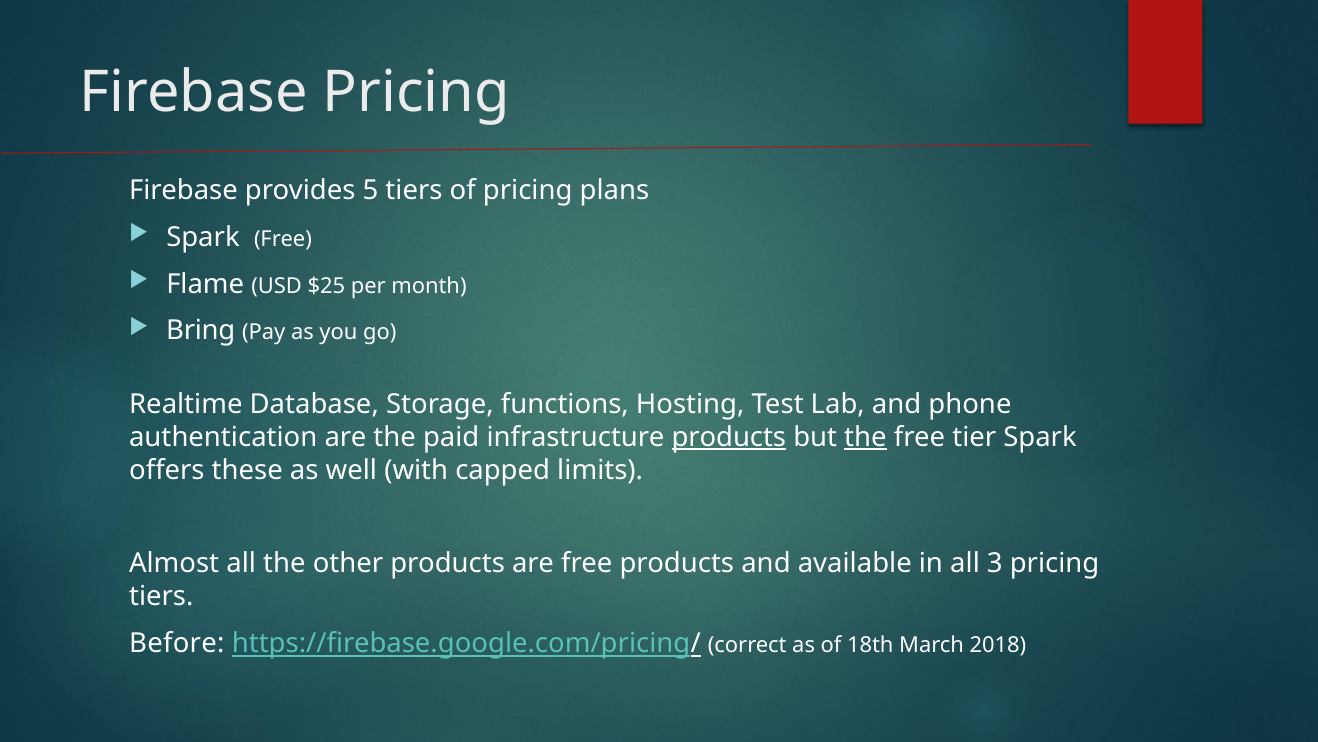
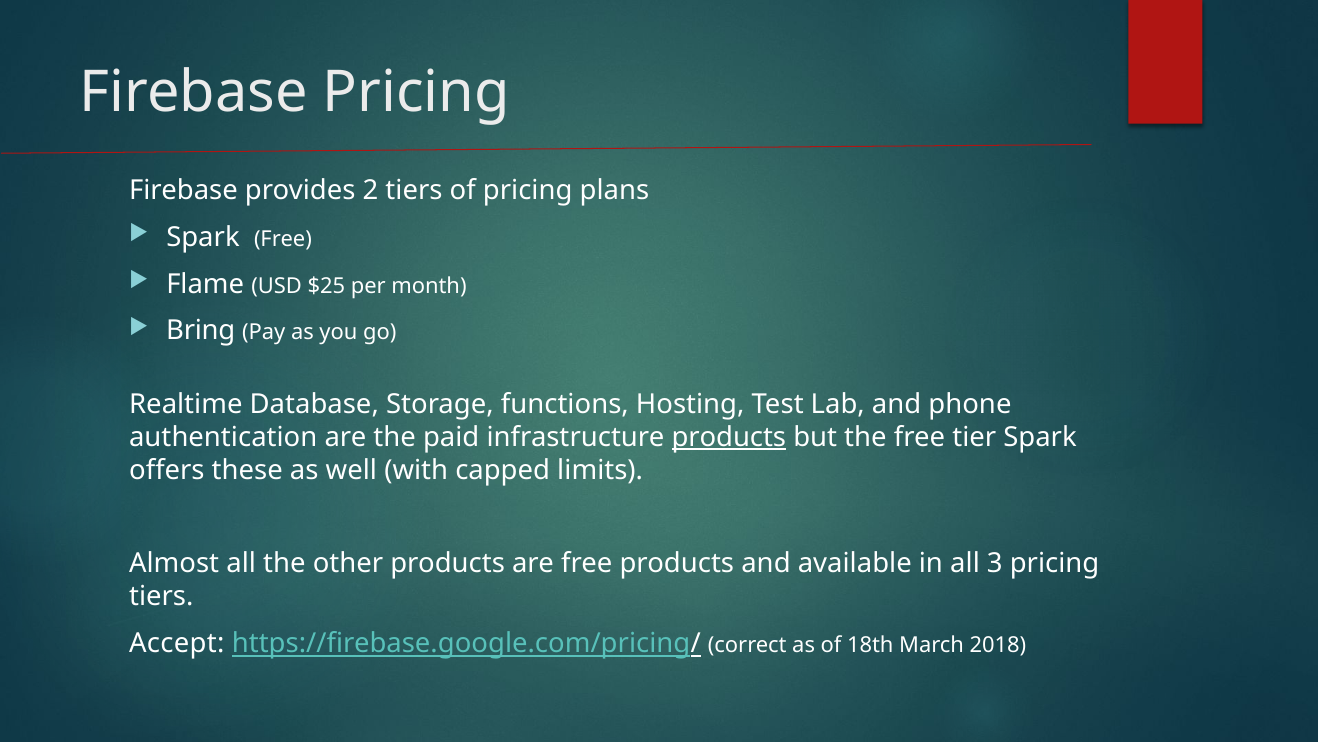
5: 5 -> 2 (370, 190)
the underline: present -> none (865, 437)
Before: Before -> Accept (177, 643)
